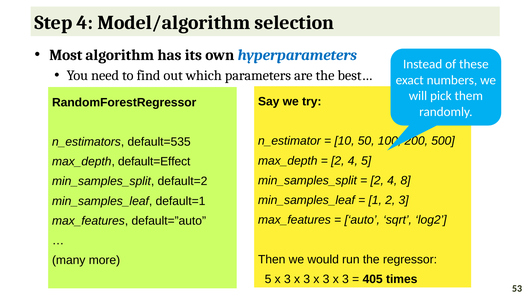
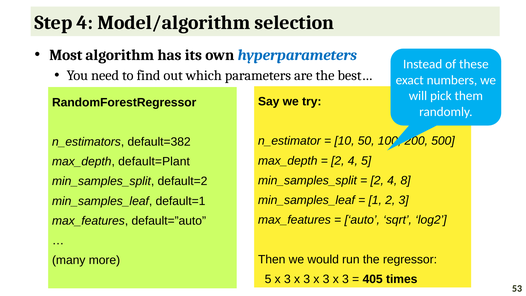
default=535: default=535 -> default=382 (159, 142)
default=Effect: default=Effect -> default=Plant (154, 161)
